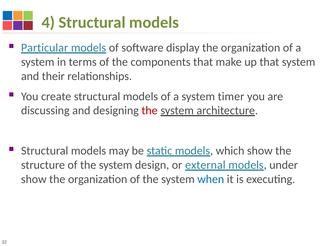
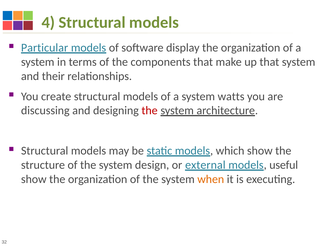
timer: timer -> watts (231, 96)
under: under -> useful (284, 165)
when colour: blue -> orange (211, 179)
